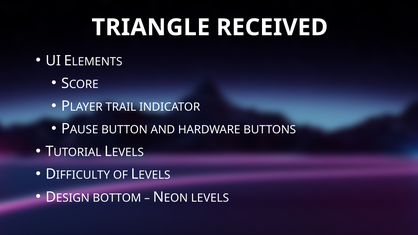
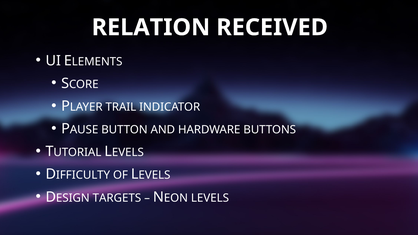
TRIANGLE: TRIANGLE -> RELATION (151, 27)
BOTTOM: BOTTOM -> TARGETS (117, 198)
